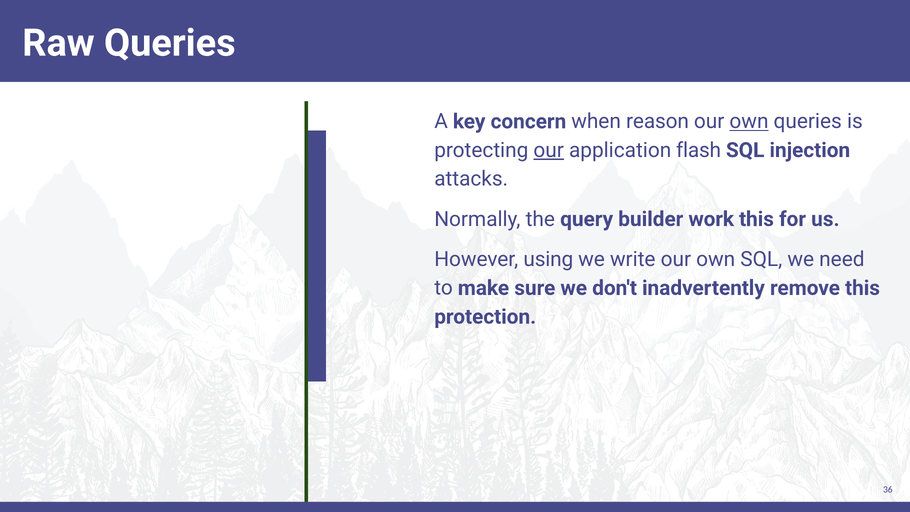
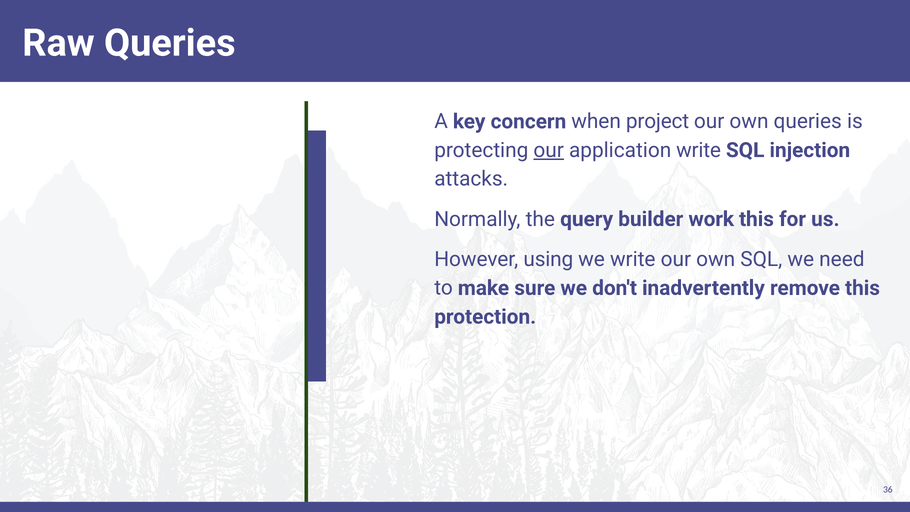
reason: reason -> project (658, 121)
own underline: present -> none (749, 121)
application flash: flash -> write (699, 150)
